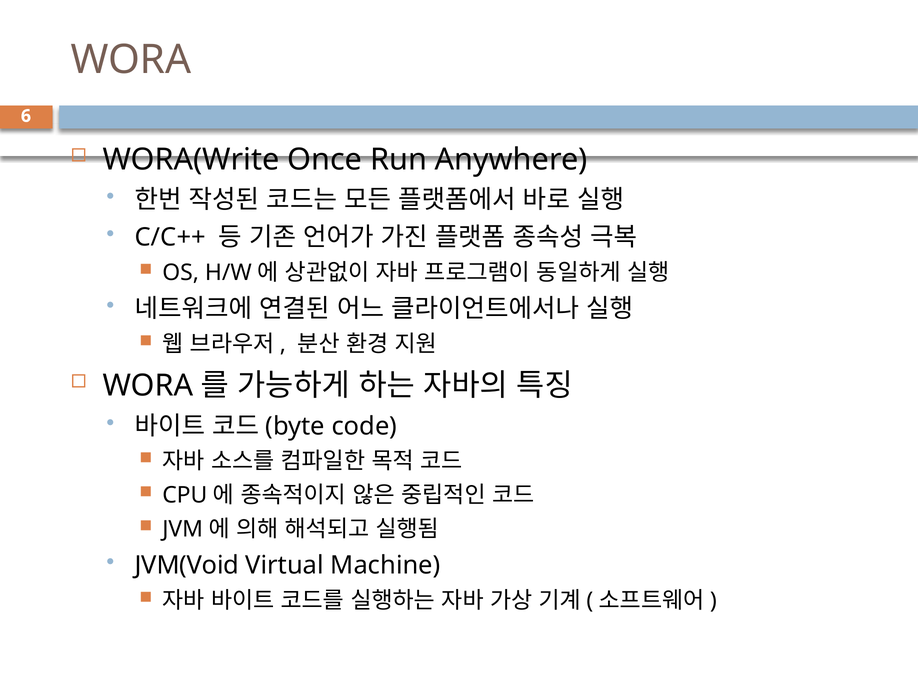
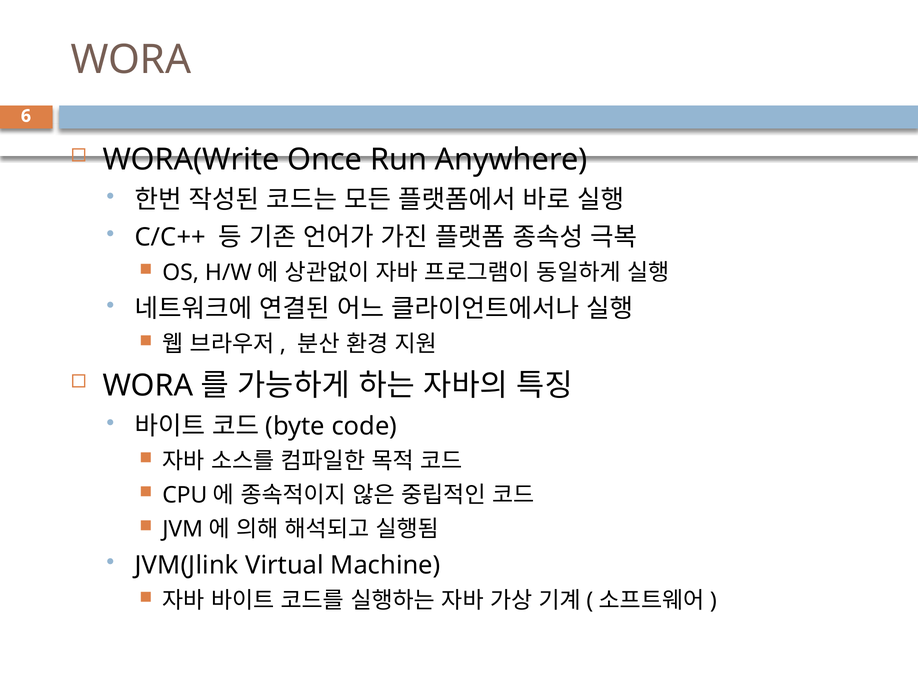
JVM(Void: JVM(Void -> JVM(Jlink (187, 566)
